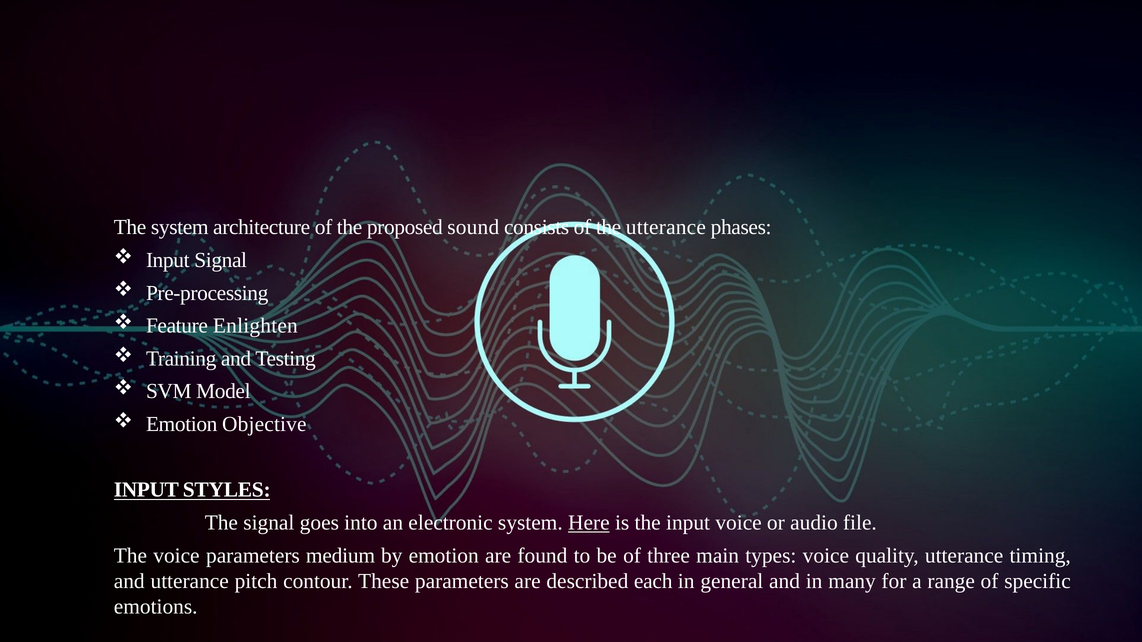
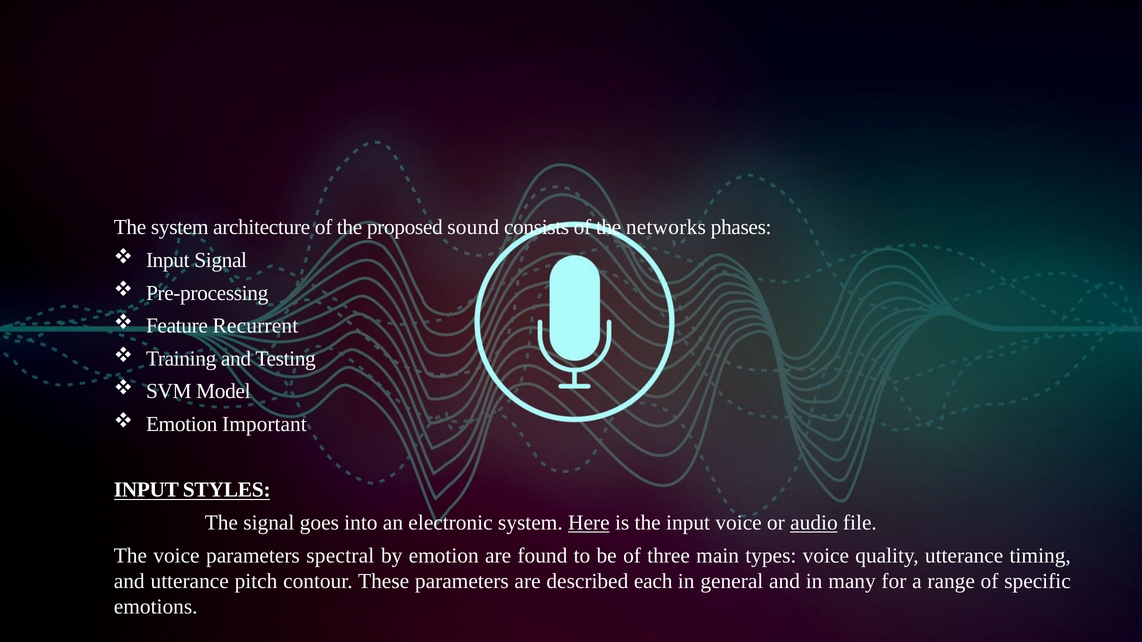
the utterance: utterance -> networks (666, 227)
Enlighten: Enlighten -> Recurrent (255, 326)
Objective: Objective -> Important (264, 424)
audio underline: none -> present (814, 523)
medium: medium -> spectral (340, 556)
